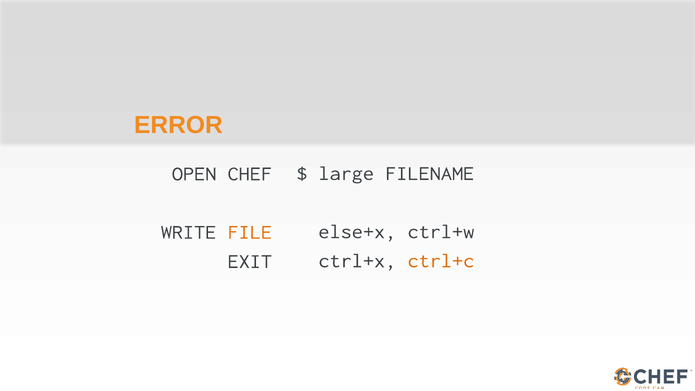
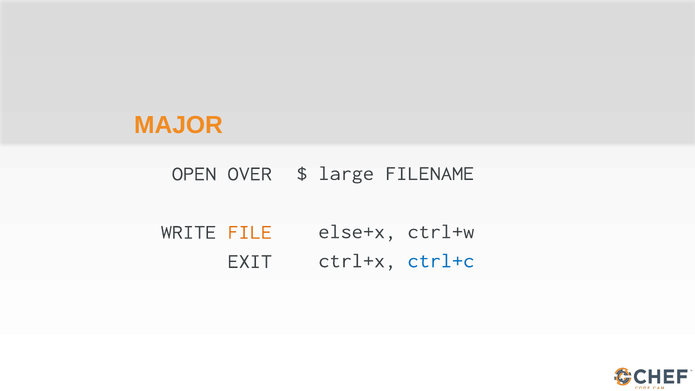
ERROR: ERROR -> MAJOR (178, 125)
CHEF: CHEF -> OVER (250, 174)
ctrl+c colour: orange -> blue (441, 261)
